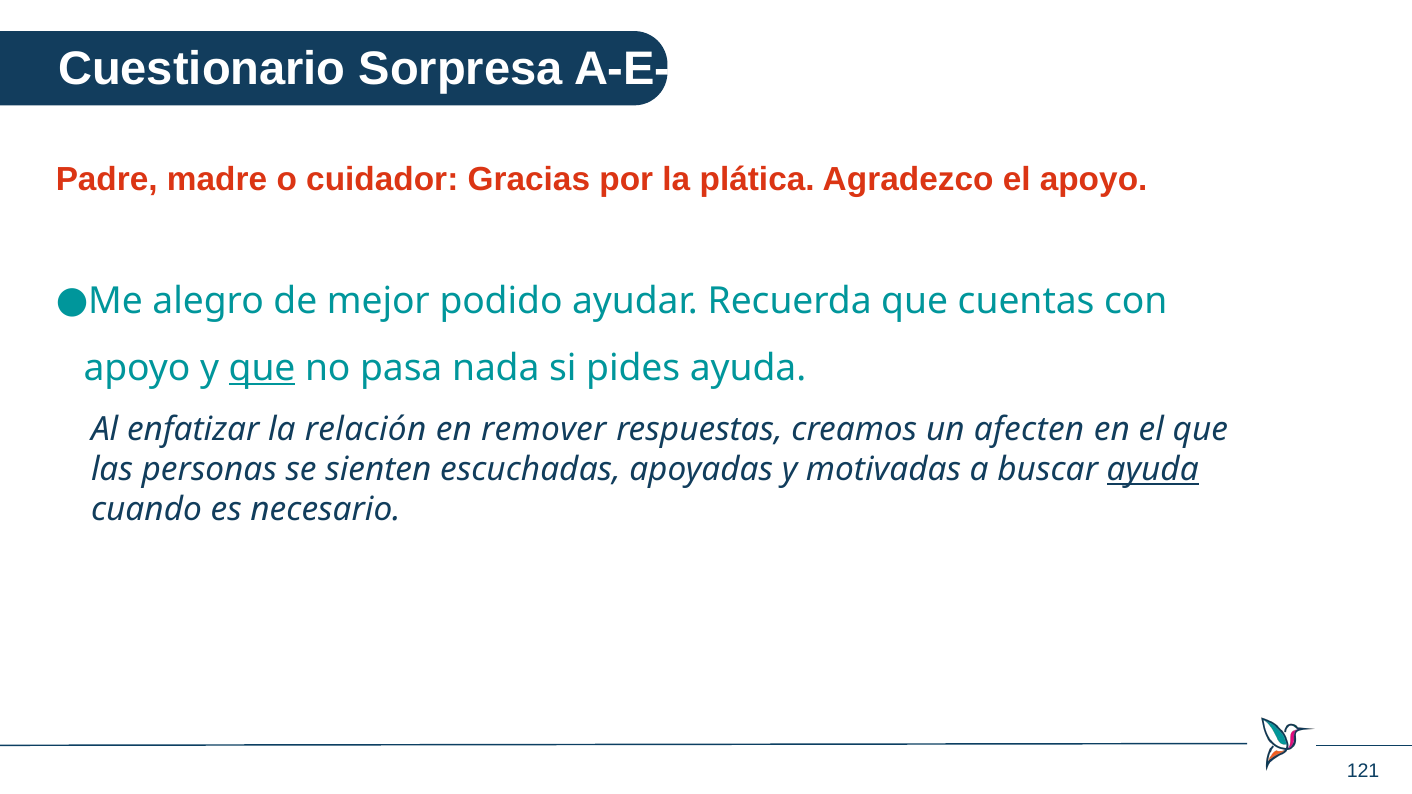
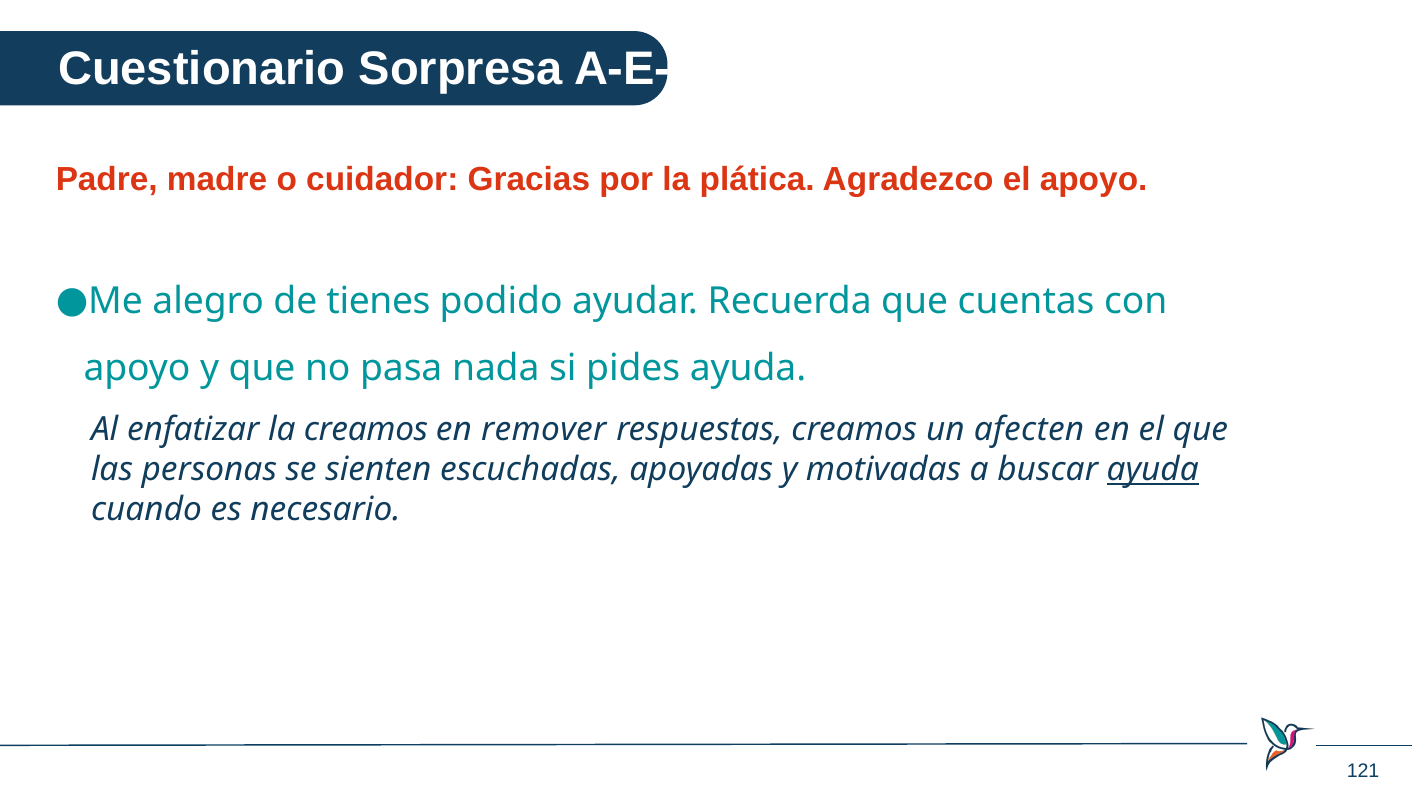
mejor: mejor -> tienes (379, 301)
que underline: present -> none (262, 368)
la relación: relación -> creamos (366, 430)
